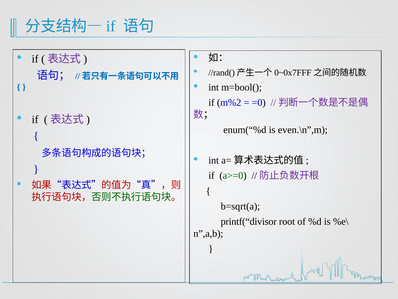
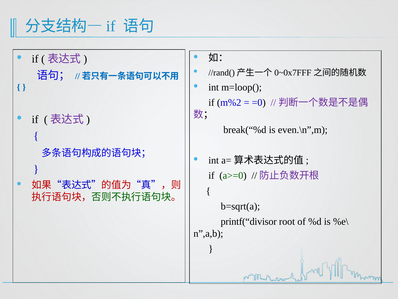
m=bool(: m=bool( -> m=loop( (242, 87)
enum(“%d: enum(“%d -> break(“%d (245, 130)
